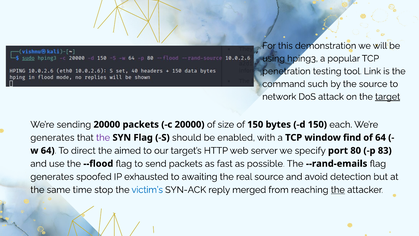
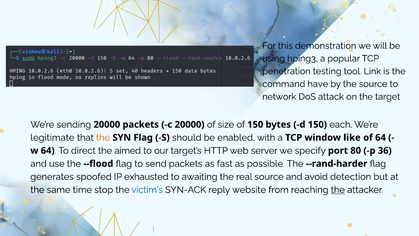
such: such -> have (318, 84)
target underline: present -> none (388, 97)
generates: generates -> legitimate (52, 137)
the colour: purple -> orange (103, 137)
find: find -> like (352, 137)
83: 83 -> 36 (385, 150)
--rand-emails: --rand-emails -> --rand-harder (337, 163)
merged: merged -> website (249, 190)
